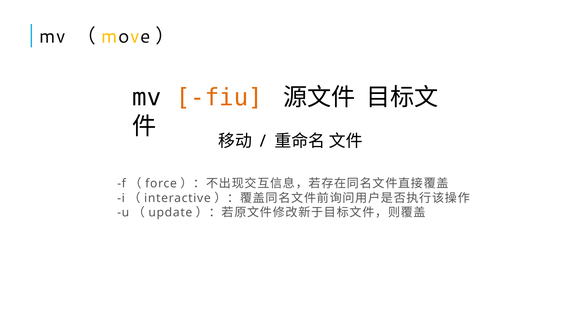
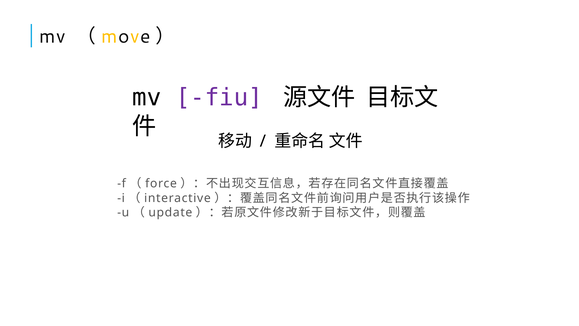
fiu colour: orange -> purple (219, 98)
